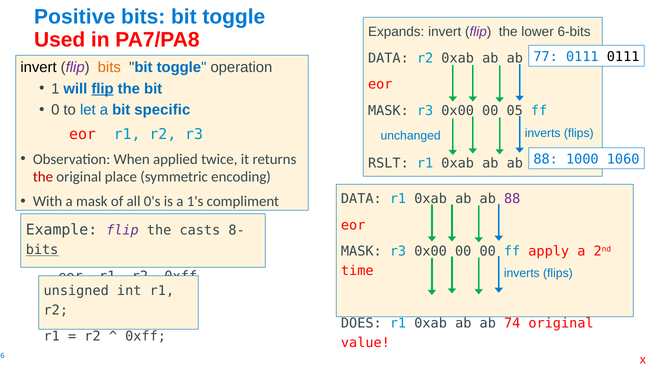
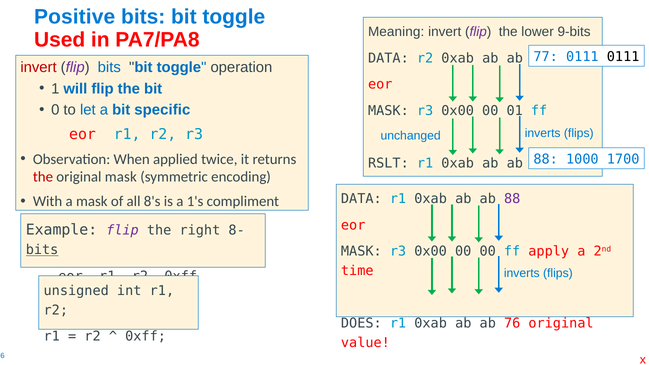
Expands: Expands -> Meaning (396, 32)
6-bits: 6-bits -> 9-bits (574, 32)
invert colour: black -> red (39, 67)
bits colour: orange -> blue (109, 67)
flip underline: present -> none (103, 89)
05: 05 -> 01 (515, 111)
1060: 1060 -> 1700 (623, 159)
original place: place -> mask (121, 177)
0's: 0's -> 8's (152, 202)
casts: casts -> right (200, 230)
74: 74 -> 76 (512, 323)
